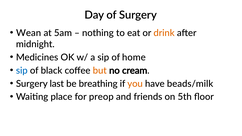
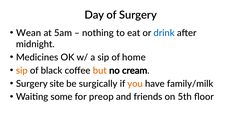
drink colour: orange -> blue (164, 33)
sip colour: blue -> orange (22, 71)
last: last -> site (57, 84)
breathing: breathing -> surgically (98, 84)
beads/milk: beads/milk -> family/milk (190, 84)
place: place -> some (61, 97)
